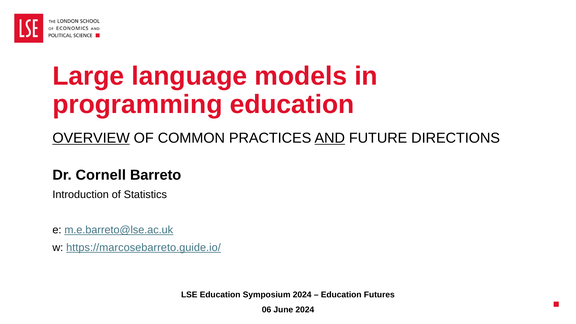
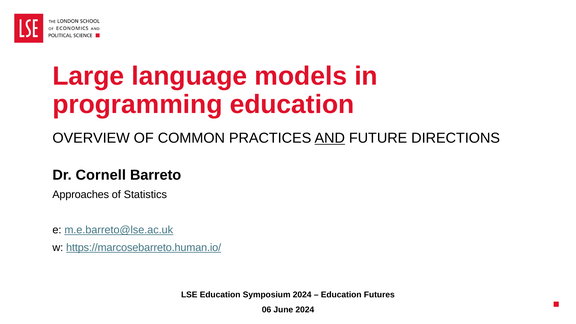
OVERVIEW underline: present -> none (91, 138)
Introduction: Introduction -> Approaches (81, 195)
https://marcosebarreto.guide.io/: https://marcosebarreto.guide.io/ -> https://marcosebarreto.human.io/ (144, 248)
